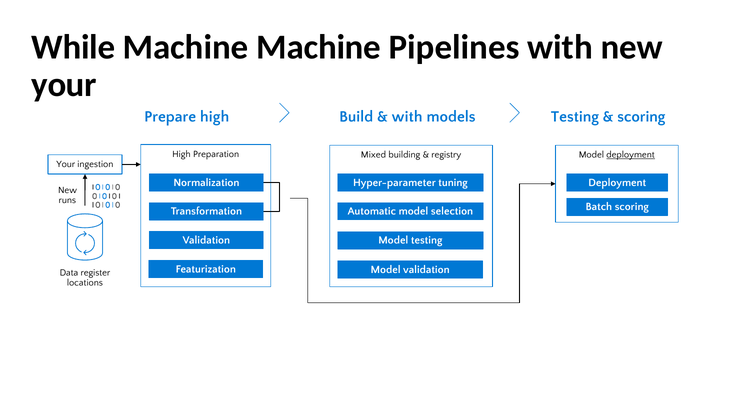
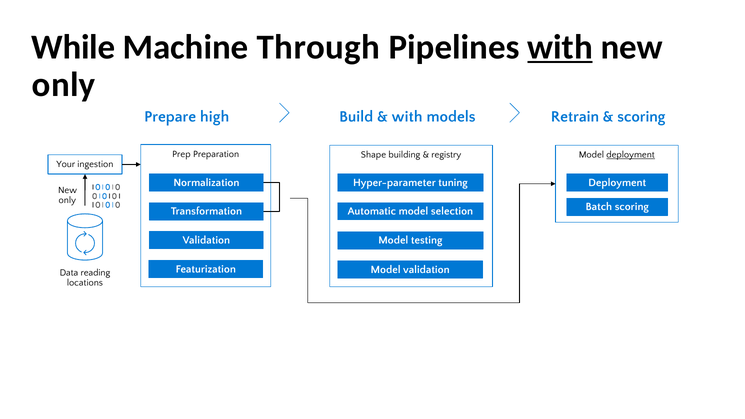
Machine Machine: Machine -> Through (318, 47)
with underline: none -> present (560, 47)
your: your -> only (64, 85)
models Testing: Testing -> Retrain (575, 116)
High: High -> Prep (181, 154)
Mixed: Mixed -> Shape (373, 155)
runs: runs -> only (67, 200)
register: register -> reading (95, 273)
